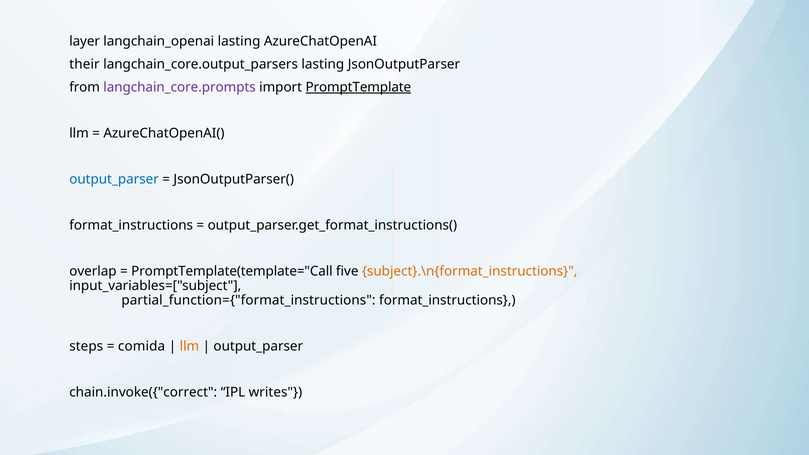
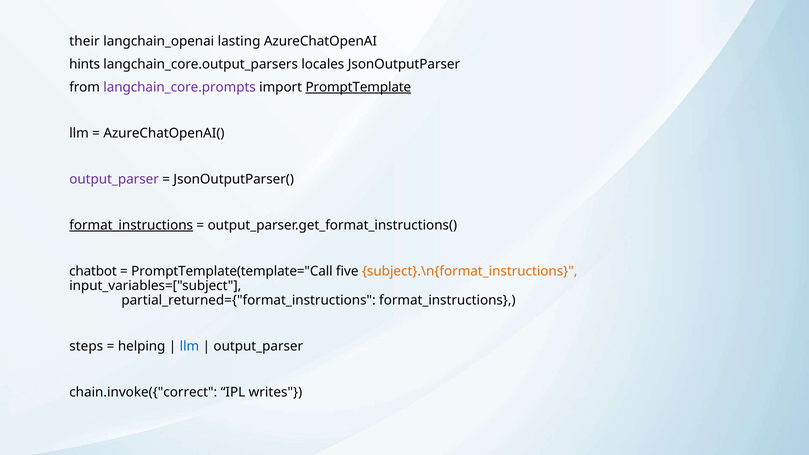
layer: layer -> their (85, 41)
their: their -> hints (85, 64)
langchain_core.output_parsers lasting: lasting -> locales (323, 64)
output_parser colour: blue -> purple (114, 179)
format_instructions underline: none -> present (131, 225)
overlap: overlap -> chatbot (93, 271)
partial_function={"format_instructions: partial_function={"format_instructions -> partial_returned={"format_instructions (249, 300)
comida: comida -> helping (142, 346)
llm colour: orange -> blue (189, 346)
